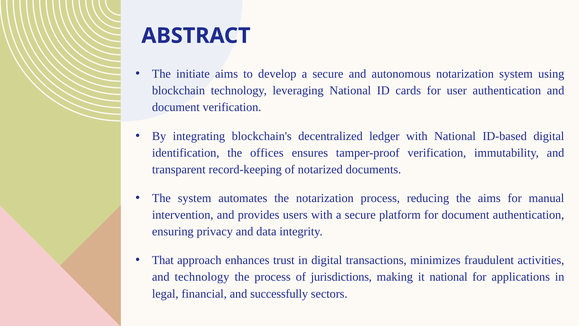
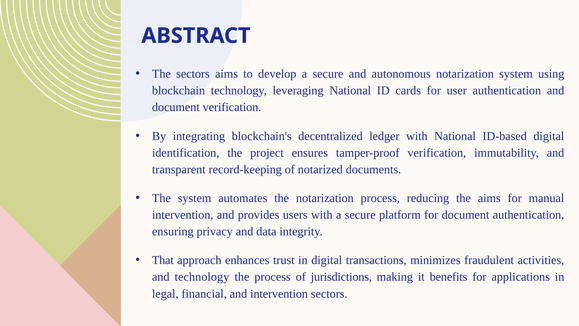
The initiate: initiate -> sectors (193, 74)
offices: offices -> project (267, 153)
it national: national -> benefits (449, 277)
and successfully: successfully -> intervention (279, 293)
